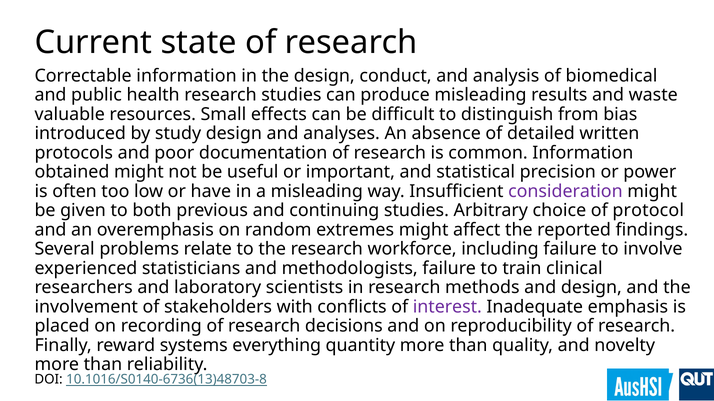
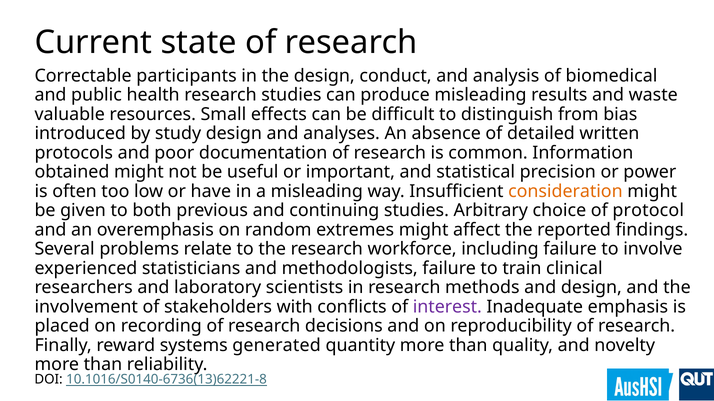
Correctable information: information -> participants (187, 76)
consideration colour: purple -> orange (565, 192)
everything: everything -> generated (277, 346)
10.1016/S0140-6736(13)48703-8: 10.1016/S0140-6736(13)48703-8 -> 10.1016/S0140-6736(13)62221-8 (167, 380)
